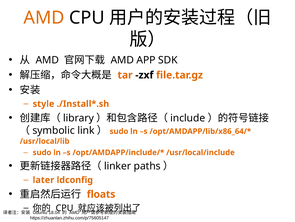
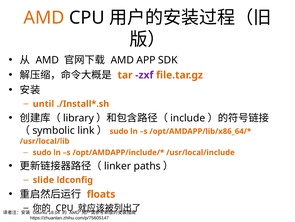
zxf colour: black -> purple (144, 75)
style: style -> until (43, 104)
later: later -> slide (43, 179)
